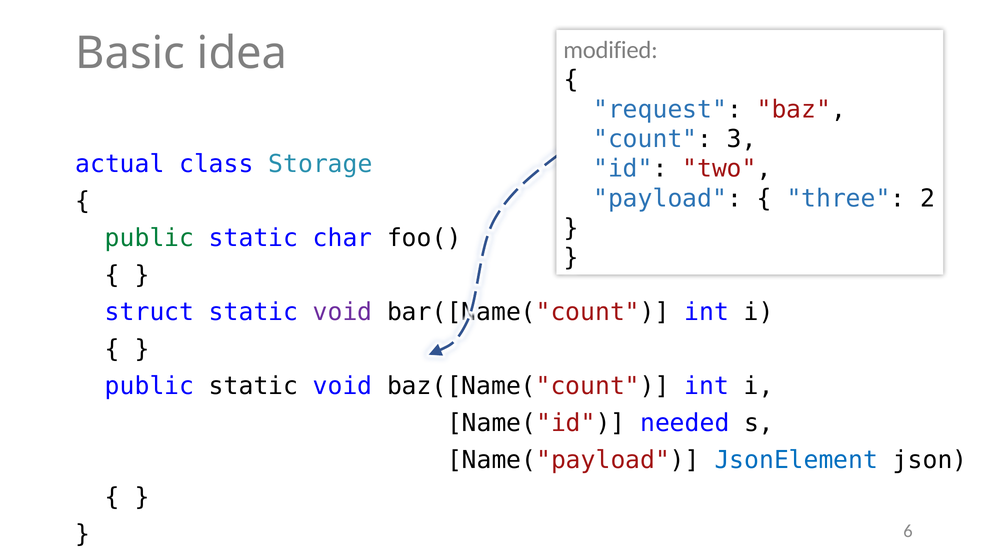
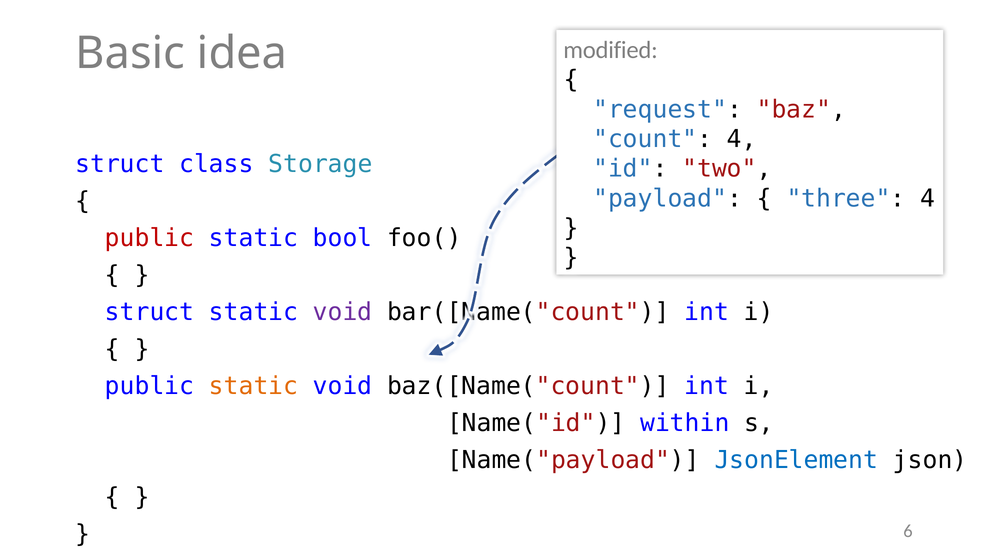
count 3: 3 -> 4 (742, 139)
actual: actual -> struct (120, 164)
three 2: 2 -> 4 (928, 198)
public colour: green -> red (150, 238)
char: char -> bool (343, 238)
static colour: black -> orange (254, 386)
needed: needed -> within (685, 423)
